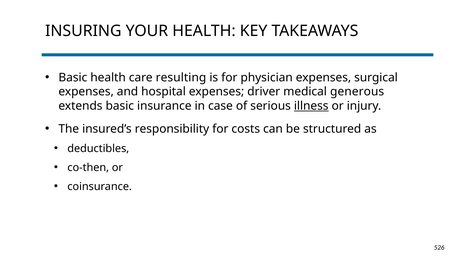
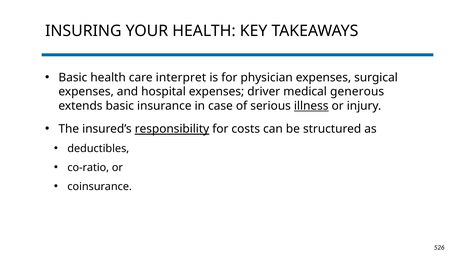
resulting: resulting -> interpret (181, 77)
responsibility underline: none -> present (172, 129)
co-then: co-then -> co-ratio (88, 168)
